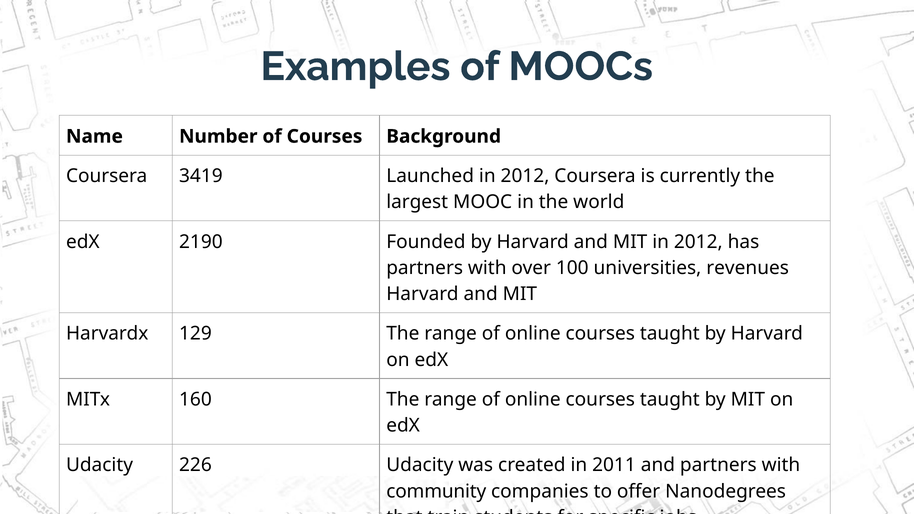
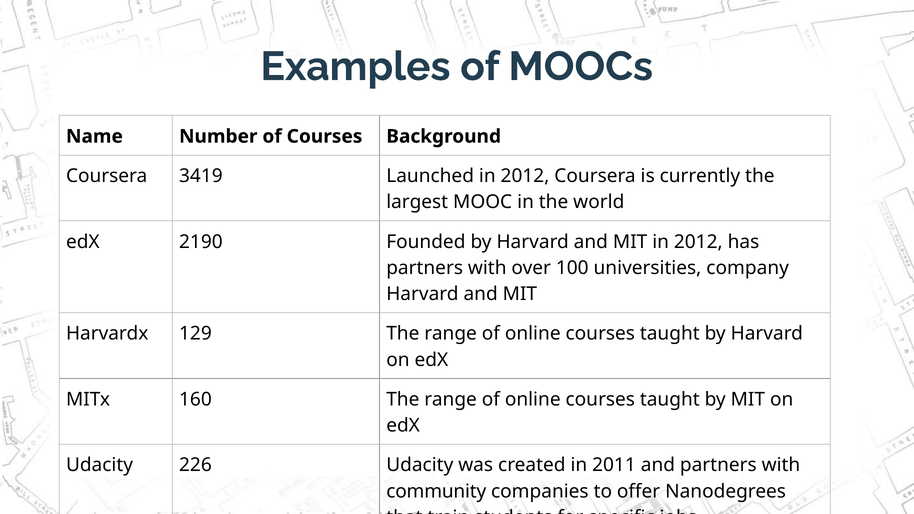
revenues: revenues -> company (748, 268)
